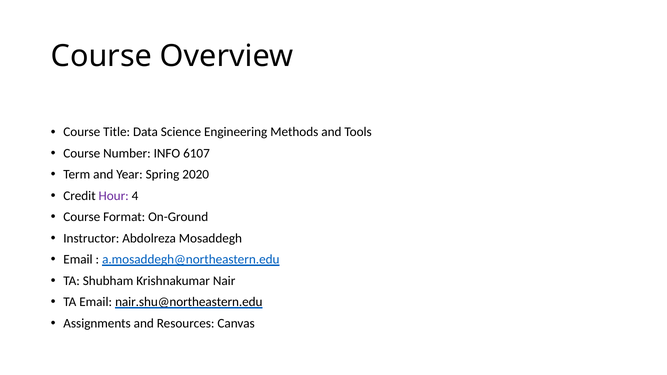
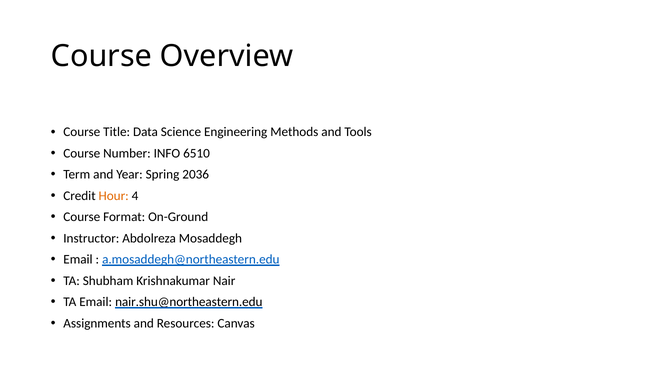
6107: 6107 -> 6510 (196, 153)
2020: 2020 -> 2036 (196, 175)
Hour colour: purple -> orange (114, 196)
